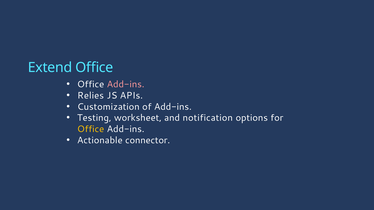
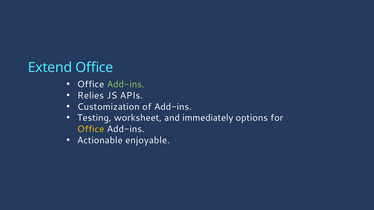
Add-ins colour: pink -> light green (126, 84)
notification: notification -> immediately (208, 118)
connector: connector -> enjoyable (147, 141)
